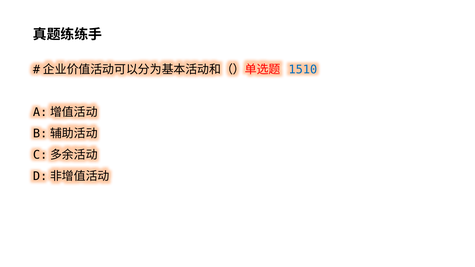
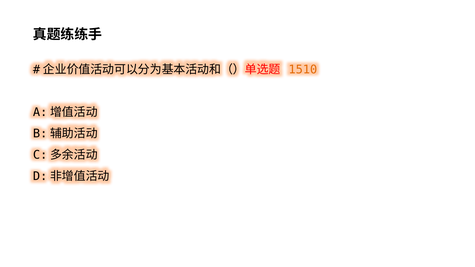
1510 colour: blue -> orange (303, 69)
